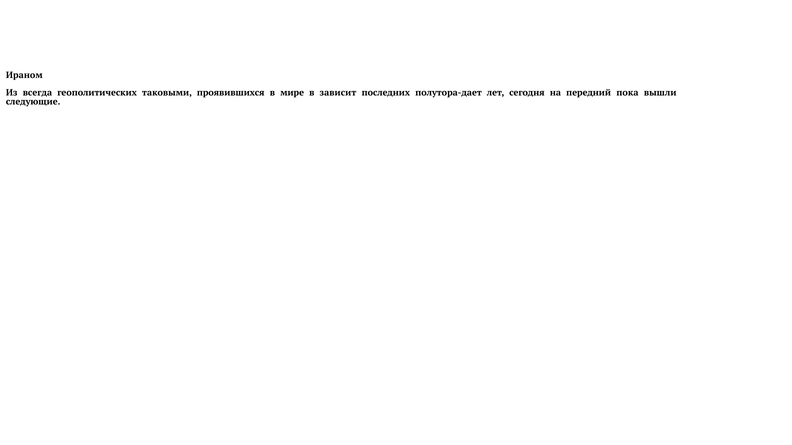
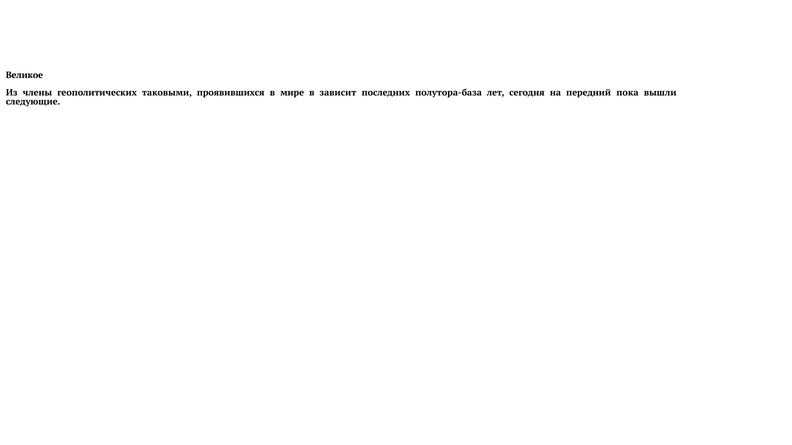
Ираном: Ираном -> Великое (24, 75)
всегда: всегда -> члены (37, 93)
полутора-дает: полутора-дает -> полутора-база (449, 93)
